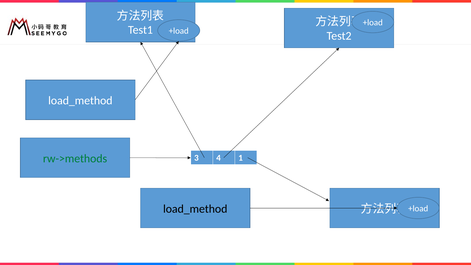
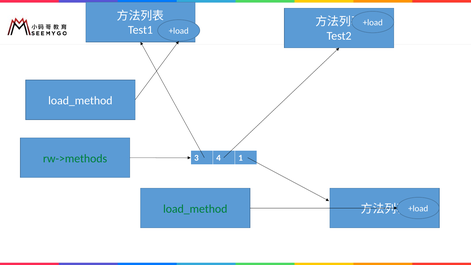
load_method colour: black -> green (195, 209)
